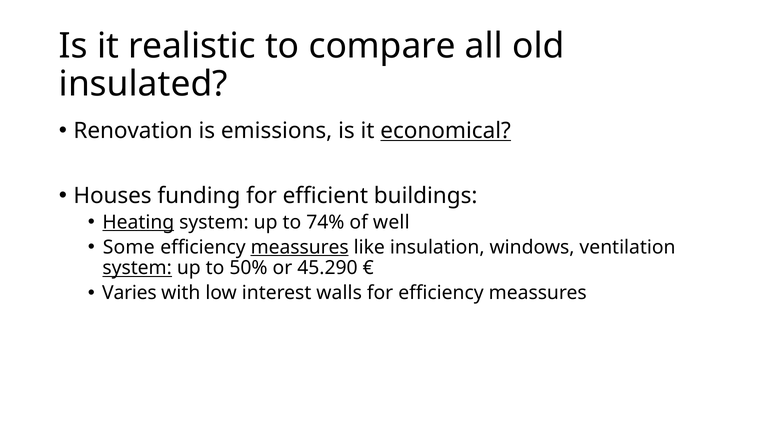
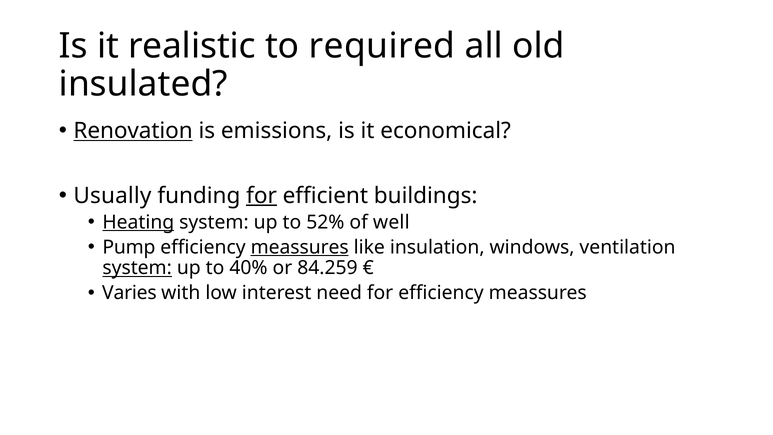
compare: compare -> required (382, 46)
Renovation underline: none -> present (133, 131)
economical underline: present -> none (446, 131)
Houses: Houses -> Usually (112, 196)
for underline: none -> present (262, 196)
74%: 74% -> 52% (325, 222)
Some: Some -> Pump (129, 247)
50%: 50% -> 40% (248, 268)
45.290: 45.290 -> 84.259 (327, 268)
walls: walls -> need (339, 293)
